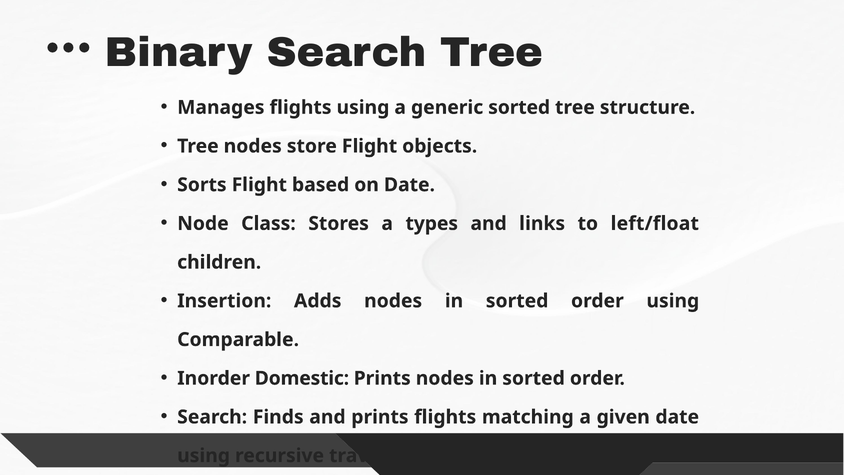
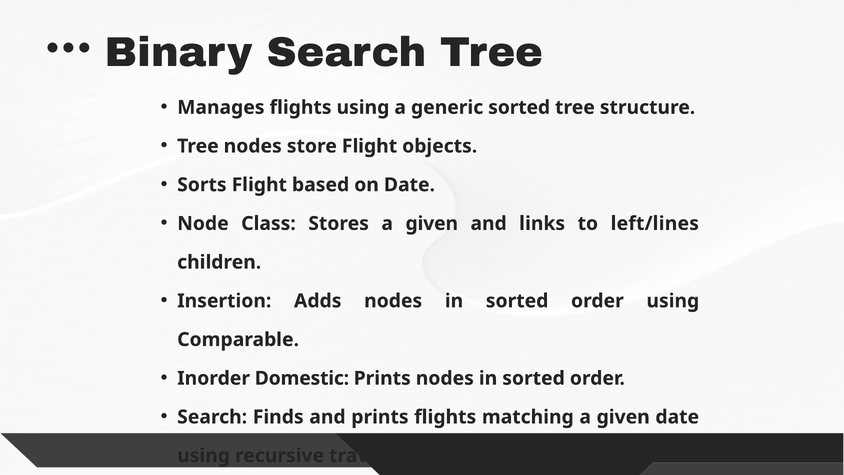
Stores a types: types -> given (432, 223)
left/float: left/float -> left/lines (655, 223)
